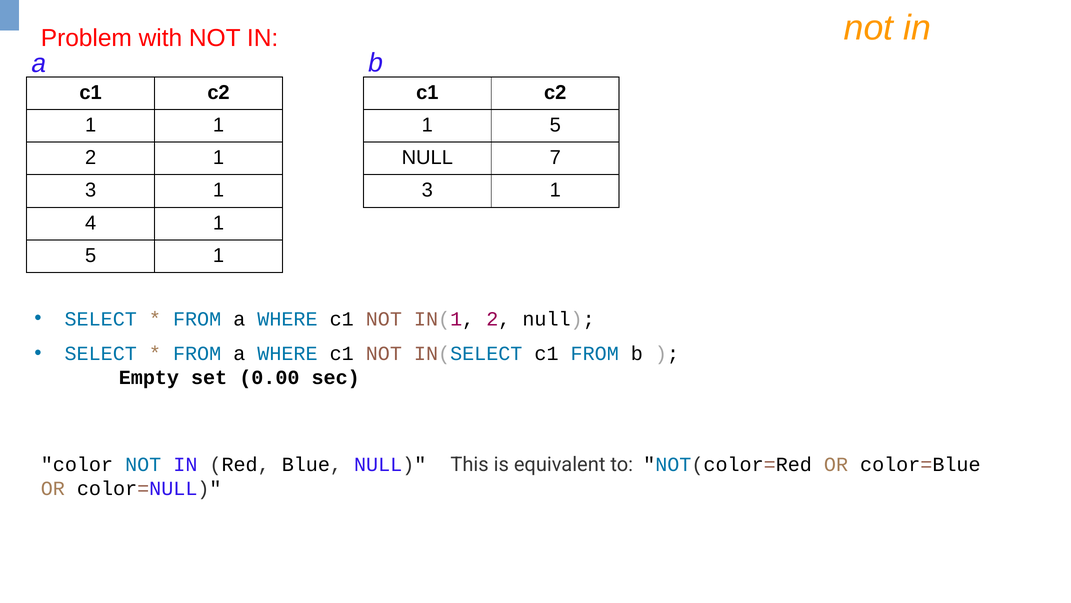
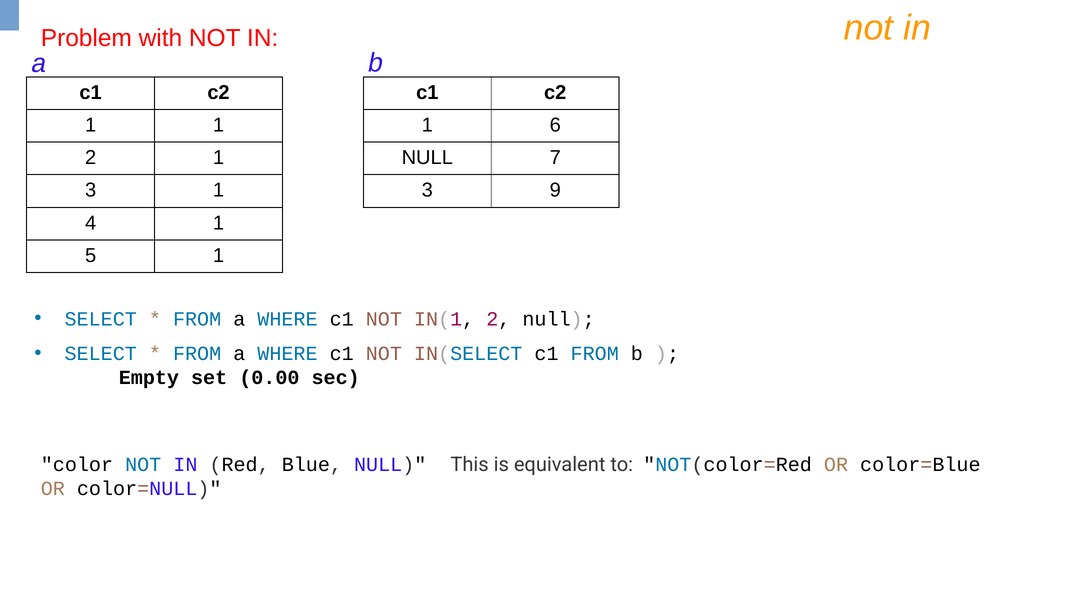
5: 5 -> 6 (555, 125)
1: 1 -> 9 (555, 190)
